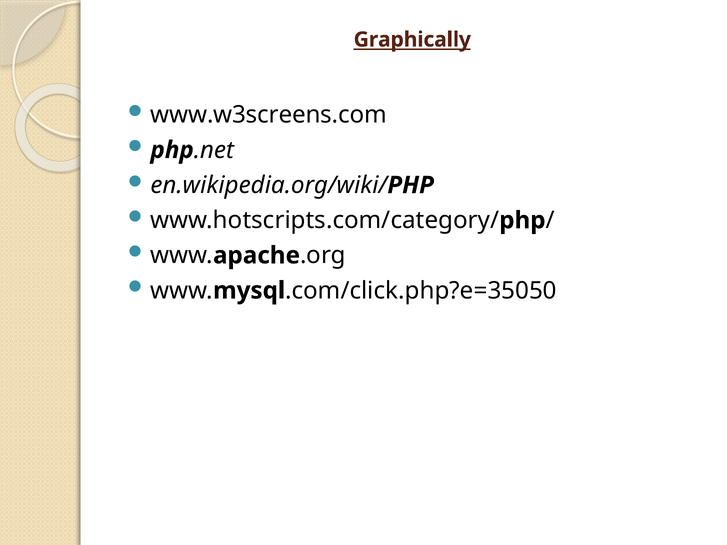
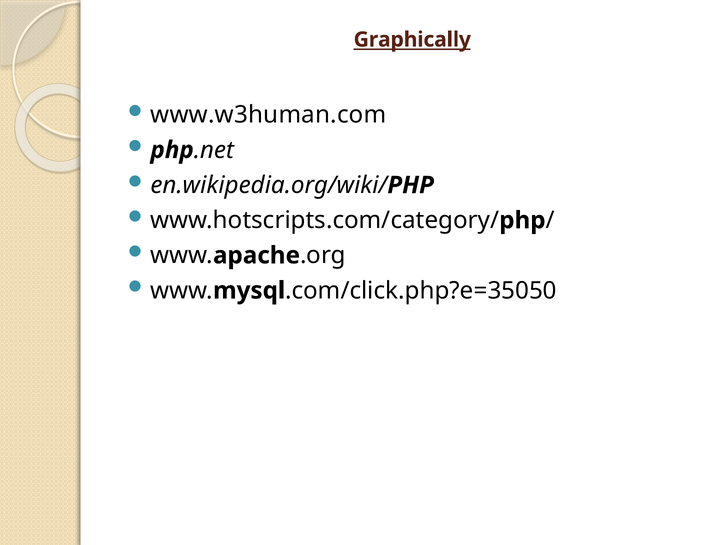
www.w3screens.com: www.w3screens.com -> www.w3human.com (268, 115)
